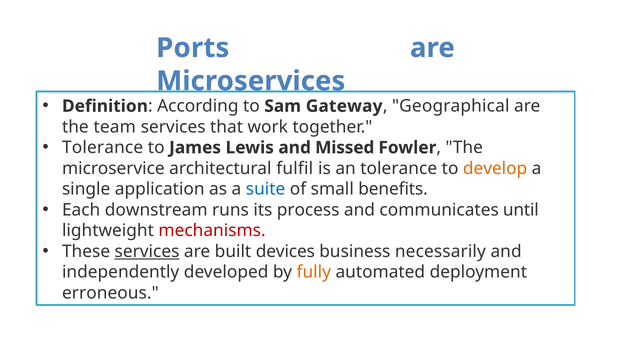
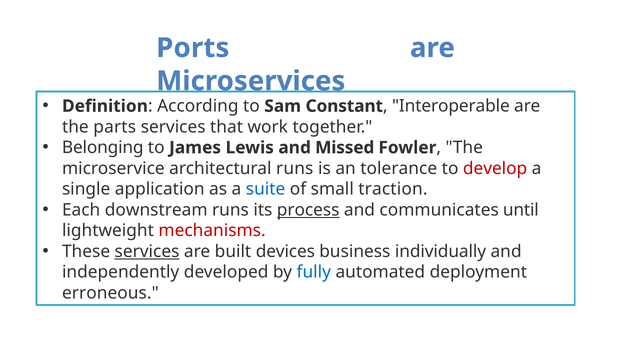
Gateway: Gateway -> Constant (344, 106)
Geographical: Geographical -> Interoperable (451, 106)
team: team -> parts (115, 127)
Tolerance: Tolerance -> Belonging (103, 148)
architectural fulfil: fulfil -> runs (295, 168)
develop colour: orange -> red (495, 168)
benefits: benefits -> traction (393, 189)
process underline: none -> present (308, 210)
necessarily: necessarily -> individually (441, 251)
fully colour: orange -> blue (314, 272)
